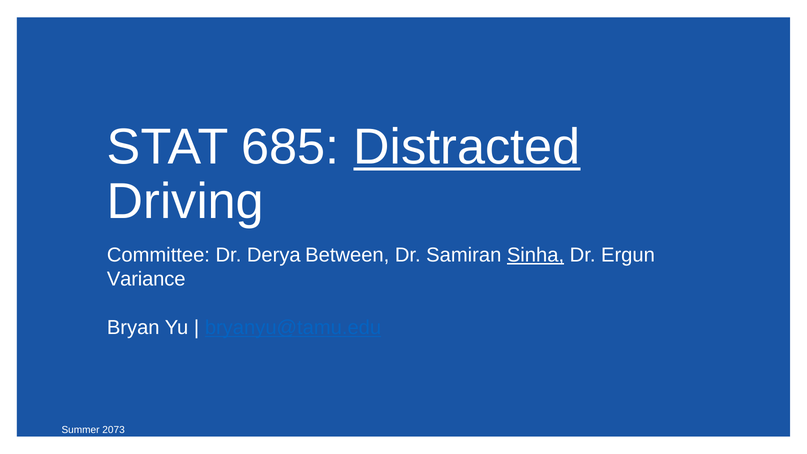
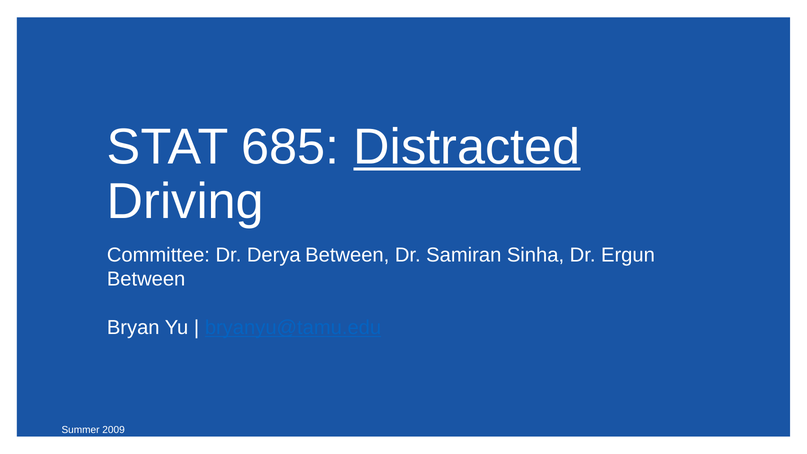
Sinha underline: present -> none (536, 255)
Variance: Variance -> Between (146, 279)
2073: 2073 -> 2009 (114, 430)
